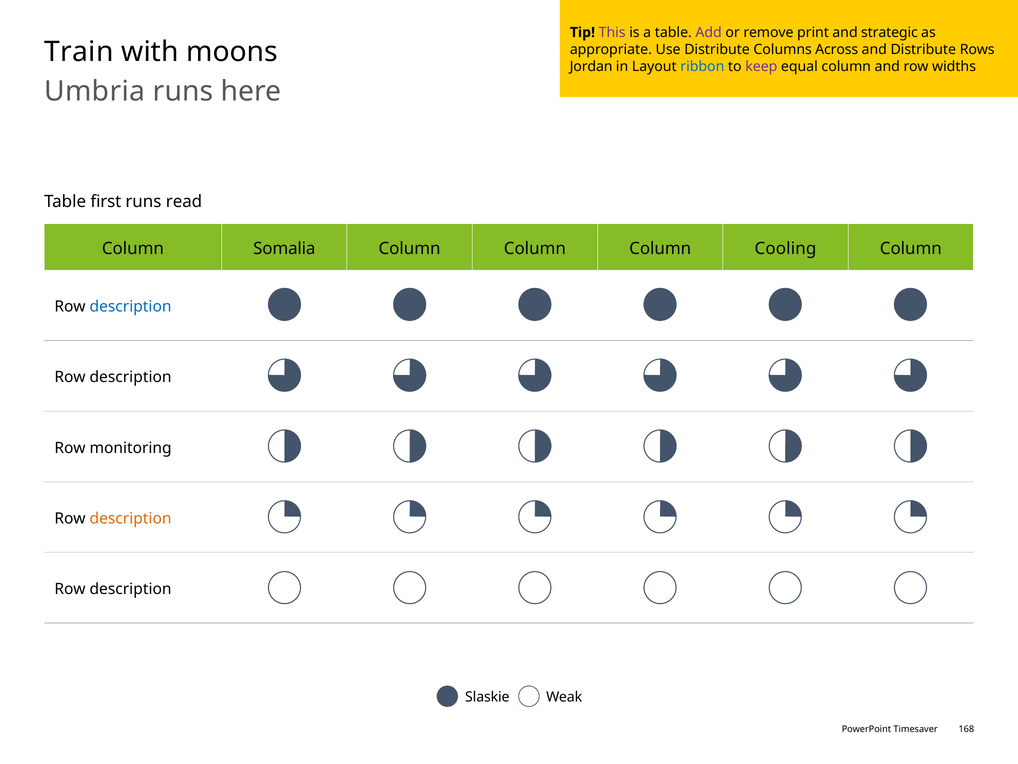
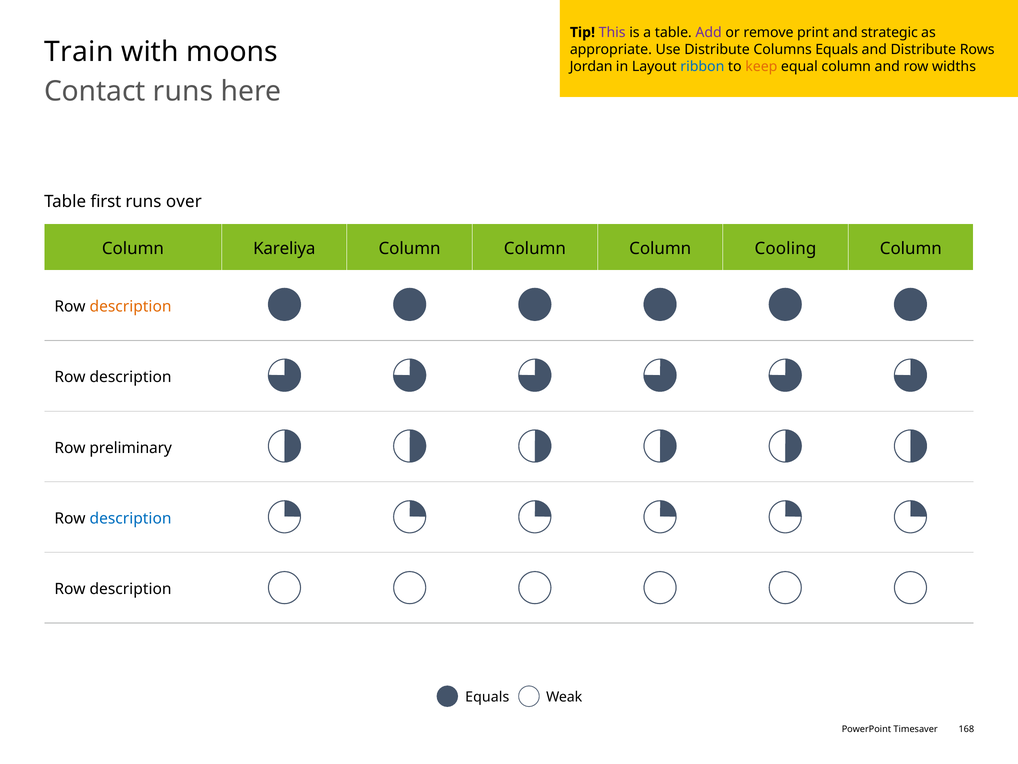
Columns Across: Across -> Equals (837, 49)
keep colour: purple -> orange (761, 66)
Umbria: Umbria -> Contact (95, 92)
read: read -> over (184, 202)
Somalia: Somalia -> Kareliya (284, 248)
description colour: blue -> orange (131, 306)
monitoring: monitoring -> preliminary (131, 448)
description colour: orange -> blue (131, 518)
Slaskie: Slaskie -> Equals (487, 697)
